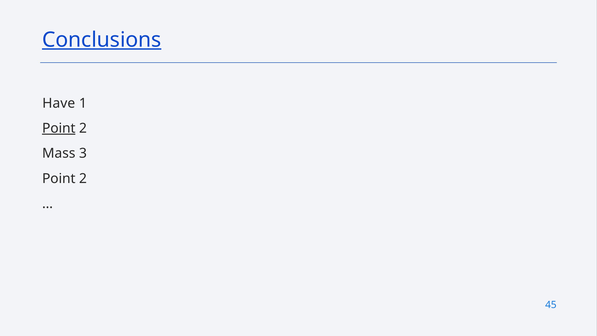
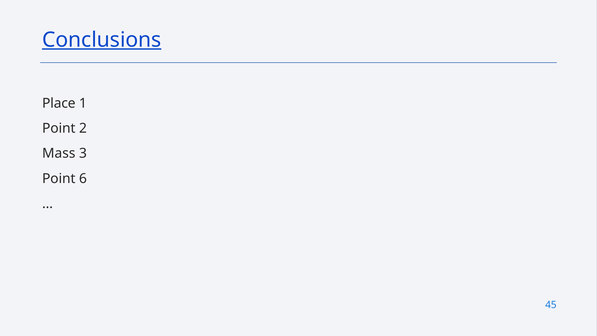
Have: Have -> Place (59, 103)
Point underline: present -> none (59, 128)
2: 2 -> 6 (83, 178)
